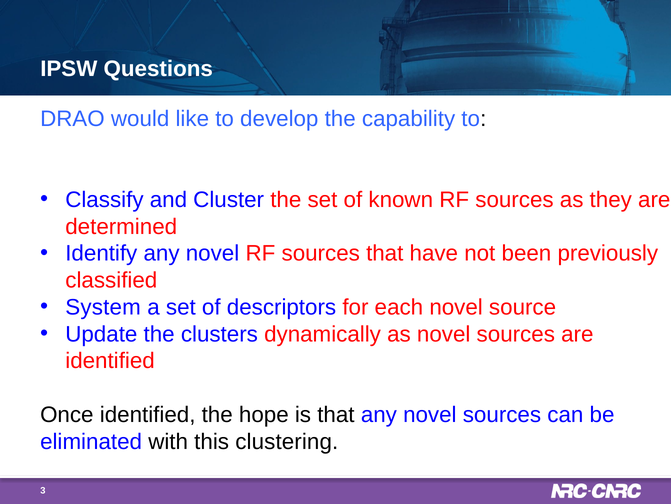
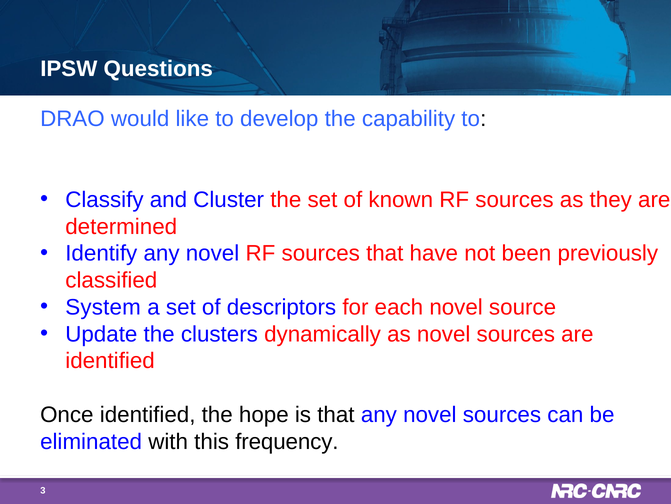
clustering: clustering -> frequency (287, 441)
